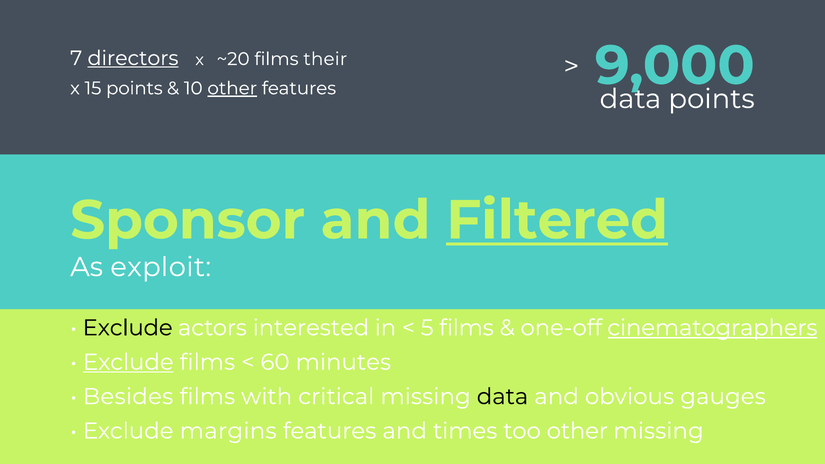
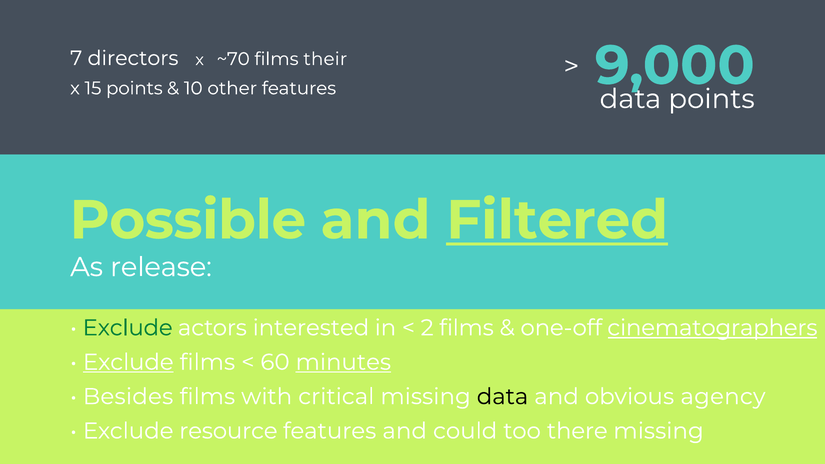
directors underline: present -> none (133, 58)
~20: ~20 -> ~70 (233, 59)
other underline: present -> none (232, 88)
Sponsor: Sponsor -> Possible (188, 220)
exploit: exploit -> release (161, 267)
Exclude colour: black -> green (128, 328)
5: 5 -> 2 (427, 328)
minutes underline: none -> present (343, 362)
gauges: gauges -> agency (723, 397)
margins: margins -> resource (228, 431)
times: times -> could (465, 431)
too other: other -> there (577, 431)
